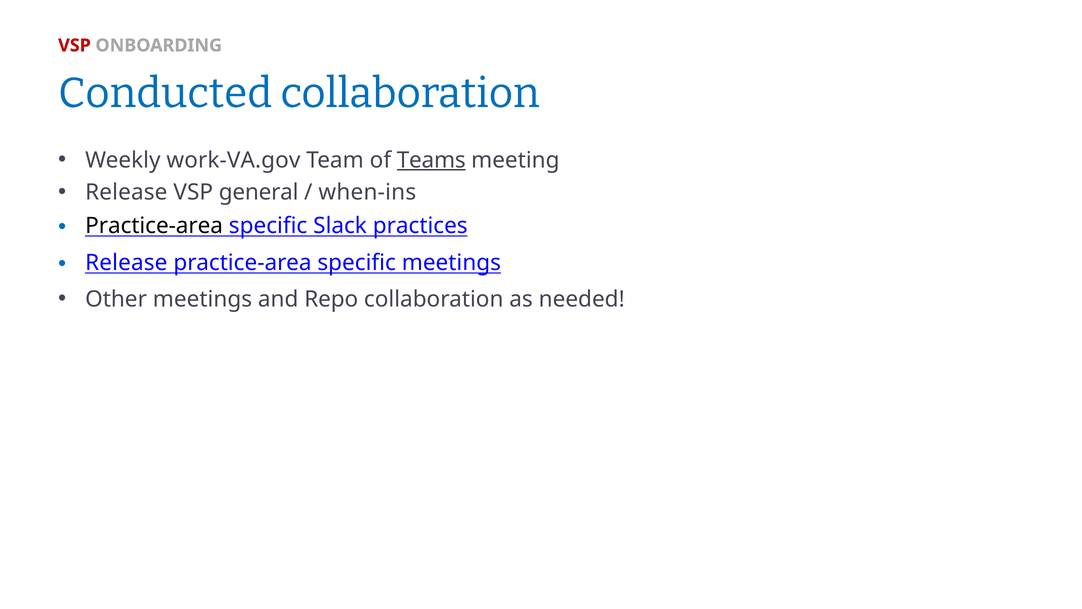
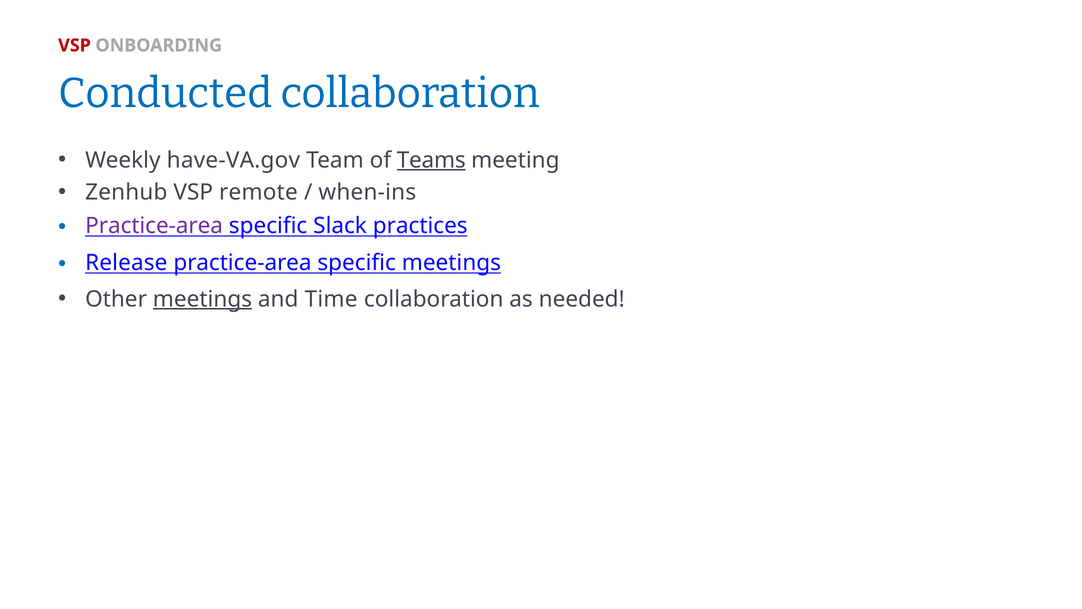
work-VA.gov: work-VA.gov -> have-VA.gov (233, 160)
Release: Release -> Zenhub (126, 192)
general: general -> remote (258, 192)
Practice-area colour: black -> purple (154, 226)
meetings underline: none -> present (202, 299)
Repo: Repo -> Time (331, 299)
